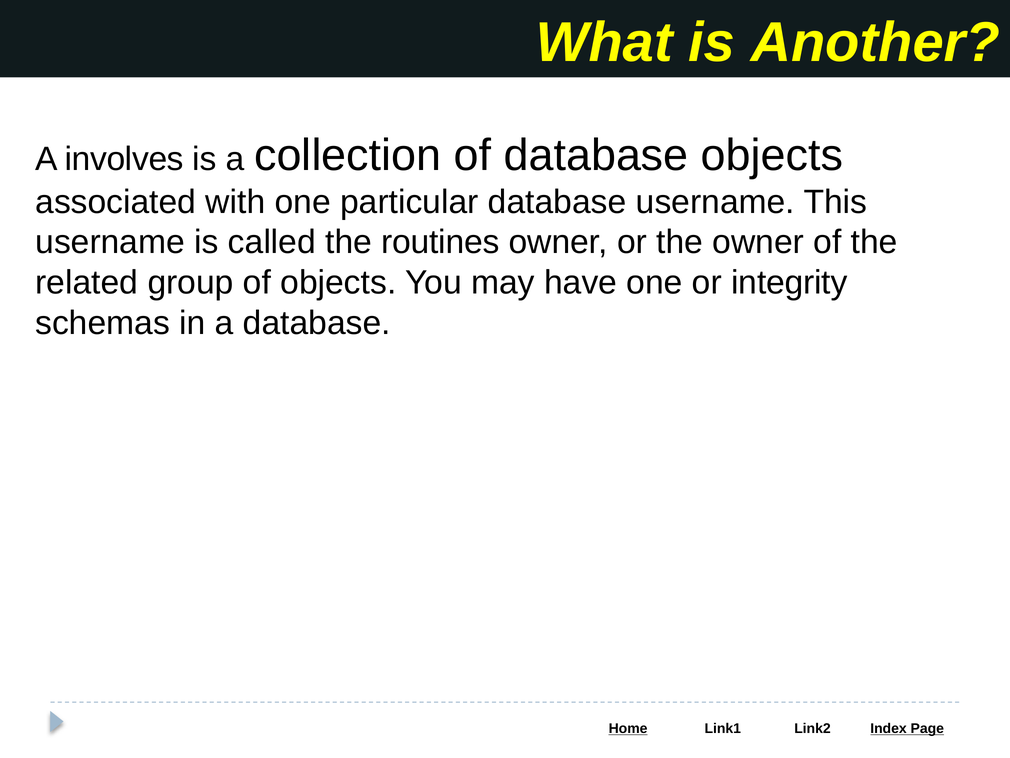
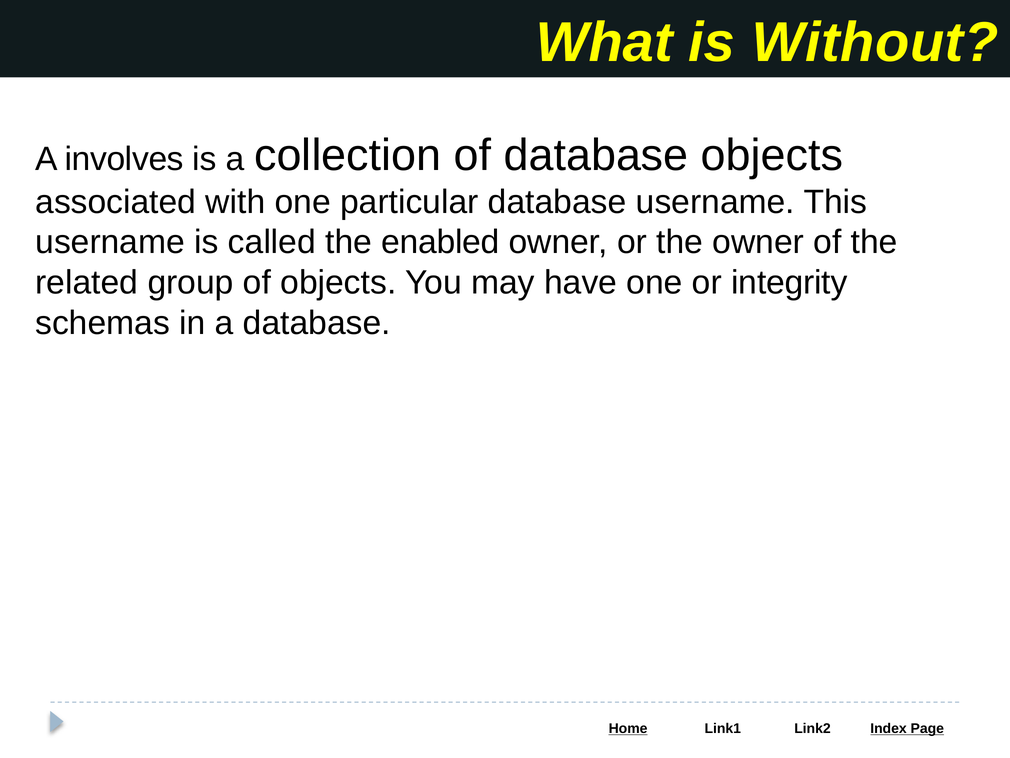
Another: Another -> Without (875, 43)
routines: routines -> enabled (440, 242)
